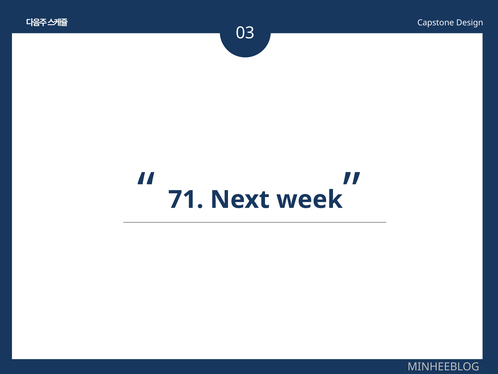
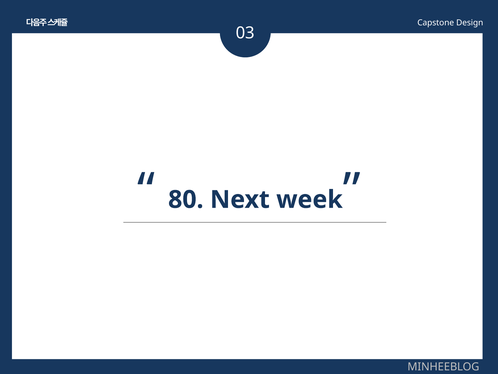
71: 71 -> 80 (186, 199)
